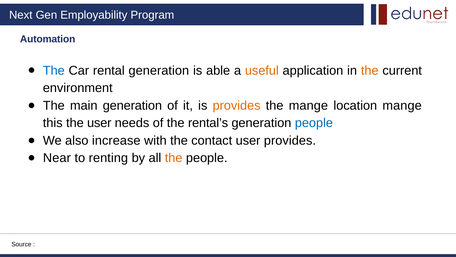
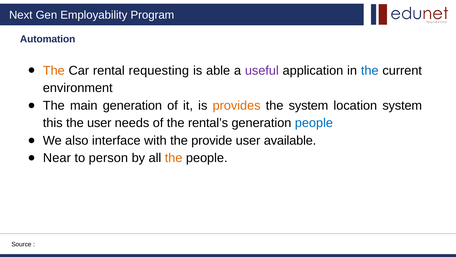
The colour: blue -> orange (54, 70)
rental generation: generation -> requesting (159, 70)
useful colour: orange -> purple (262, 70)
the colour: orange -> blue (370, 70)
the mange: mange -> system (309, 105)
location mange: mange -> system (402, 105)
increase: increase -> interface (116, 140)
contact: contact -> provide (212, 140)
user provides: provides -> available (290, 140)
renting: renting -> person (108, 158)
